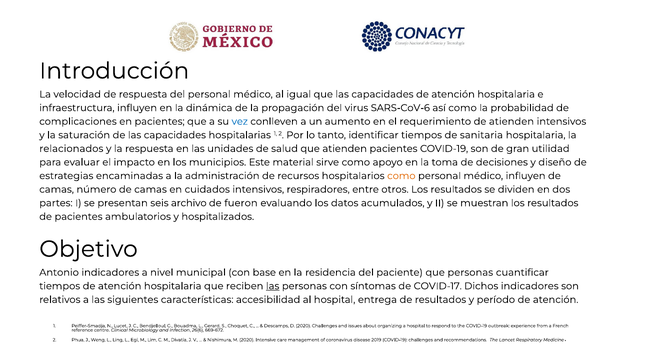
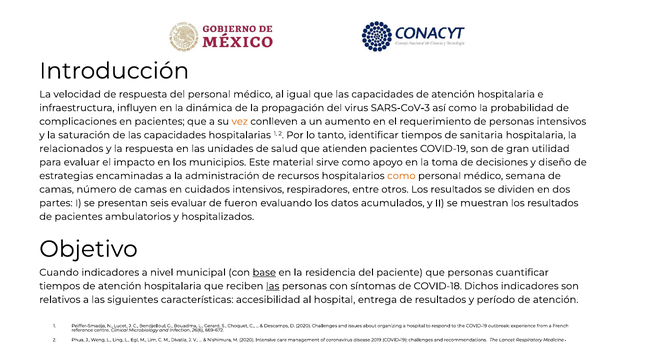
SARS-CoV-6: SARS-CoV-6 -> SARS-CoV-3 (400, 108)
vez colour: blue -> orange (240, 122)
de atienden: atienden -> personas (512, 122)
médico influyen: influyen -> semana (526, 176)
seis archivo: archivo -> evaluar (189, 203)
Antonio: Antonio -> Cuando (59, 273)
base underline: none -> present (264, 273)
COVID-17: COVID-17 -> COVID-18 (438, 286)
